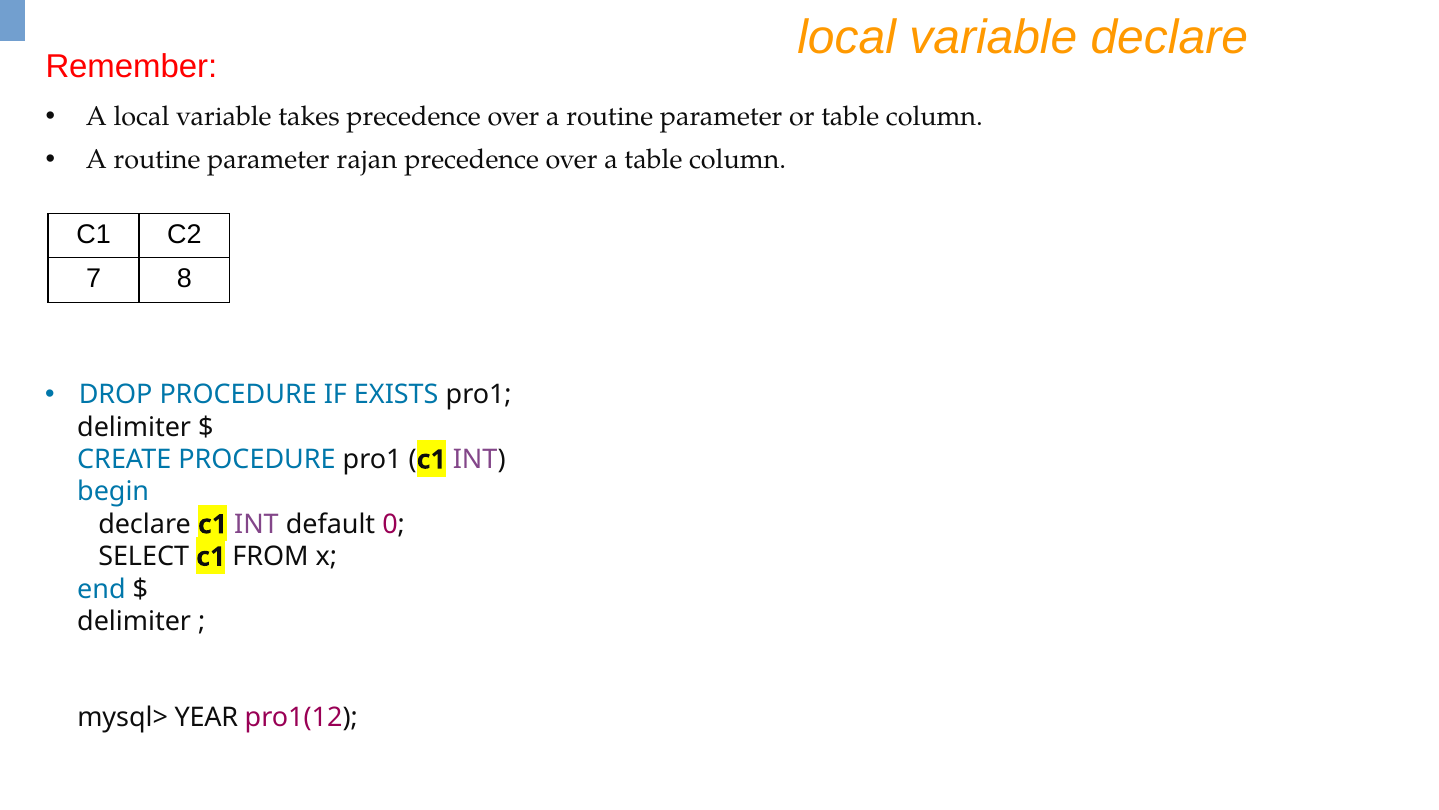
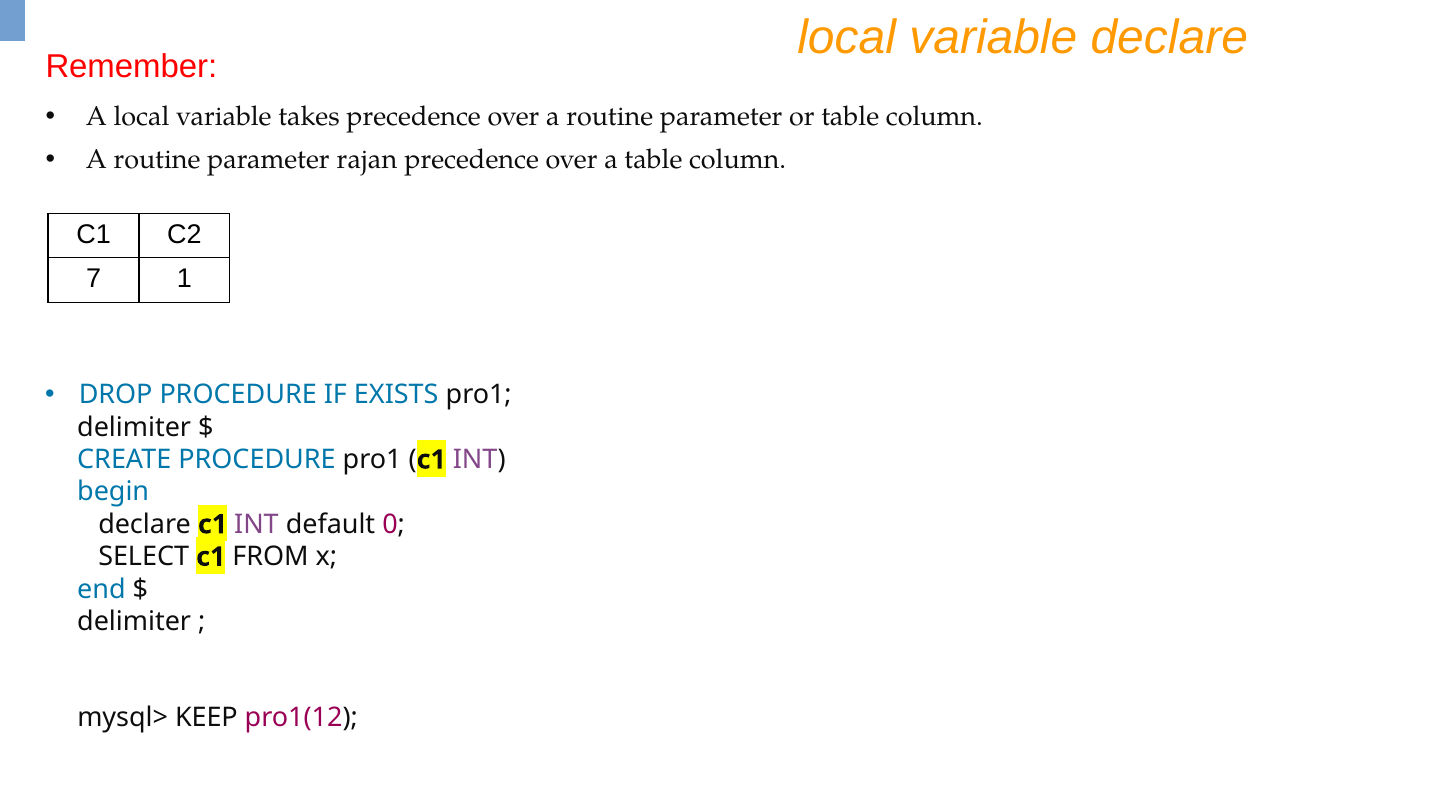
8: 8 -> 1 (184, 278)
YEAR: YEAR -> KEEP (206, 717)
